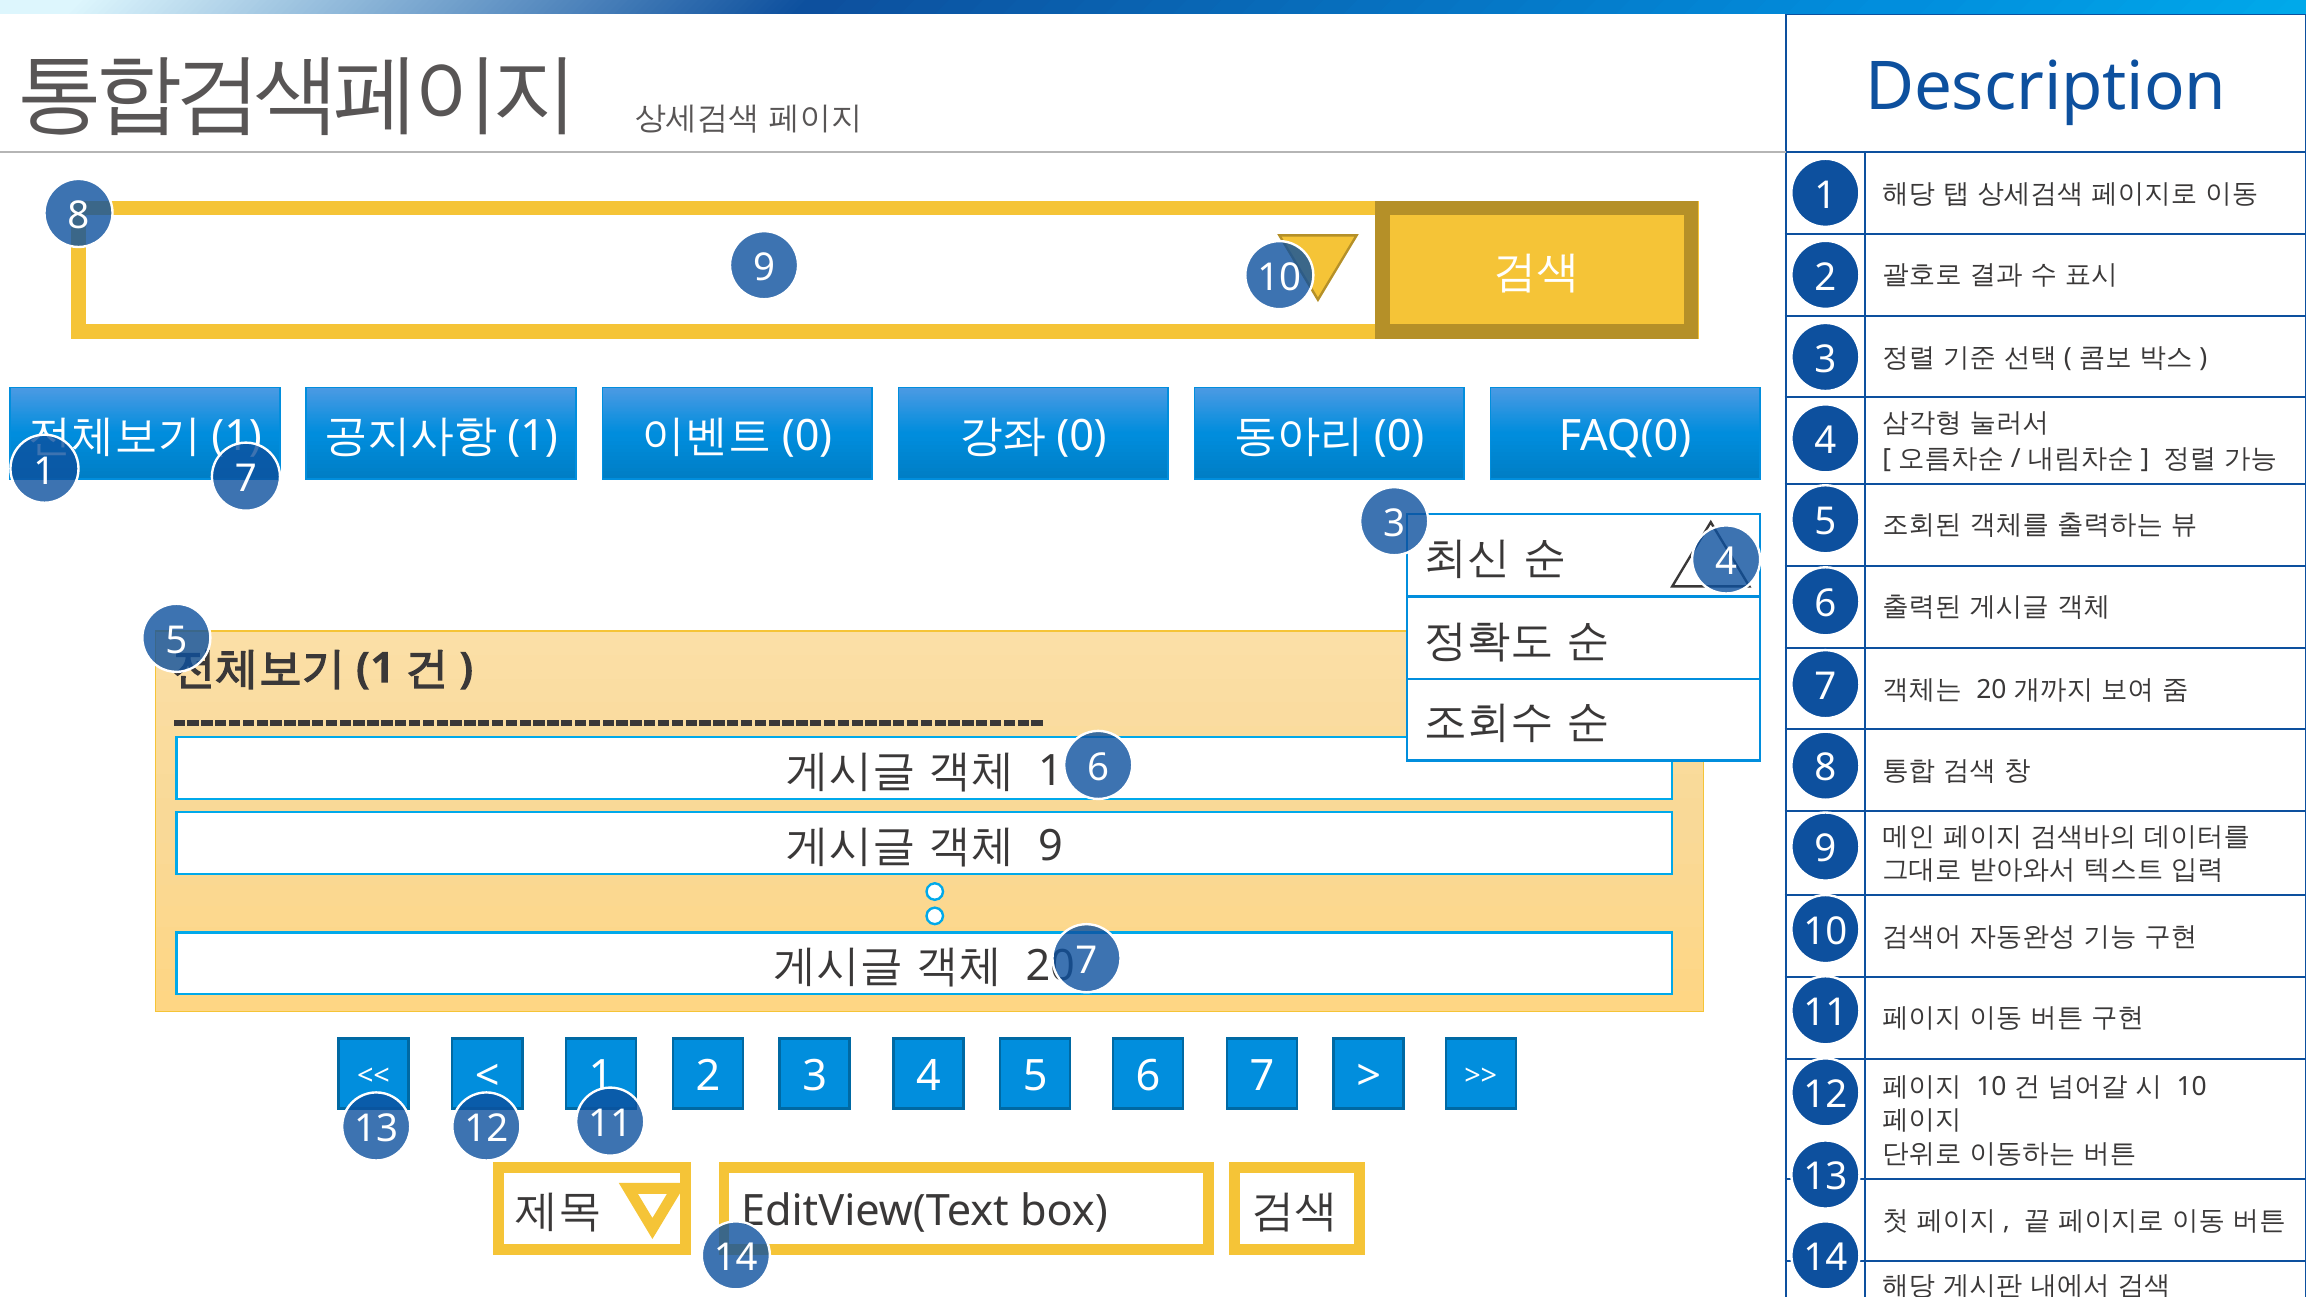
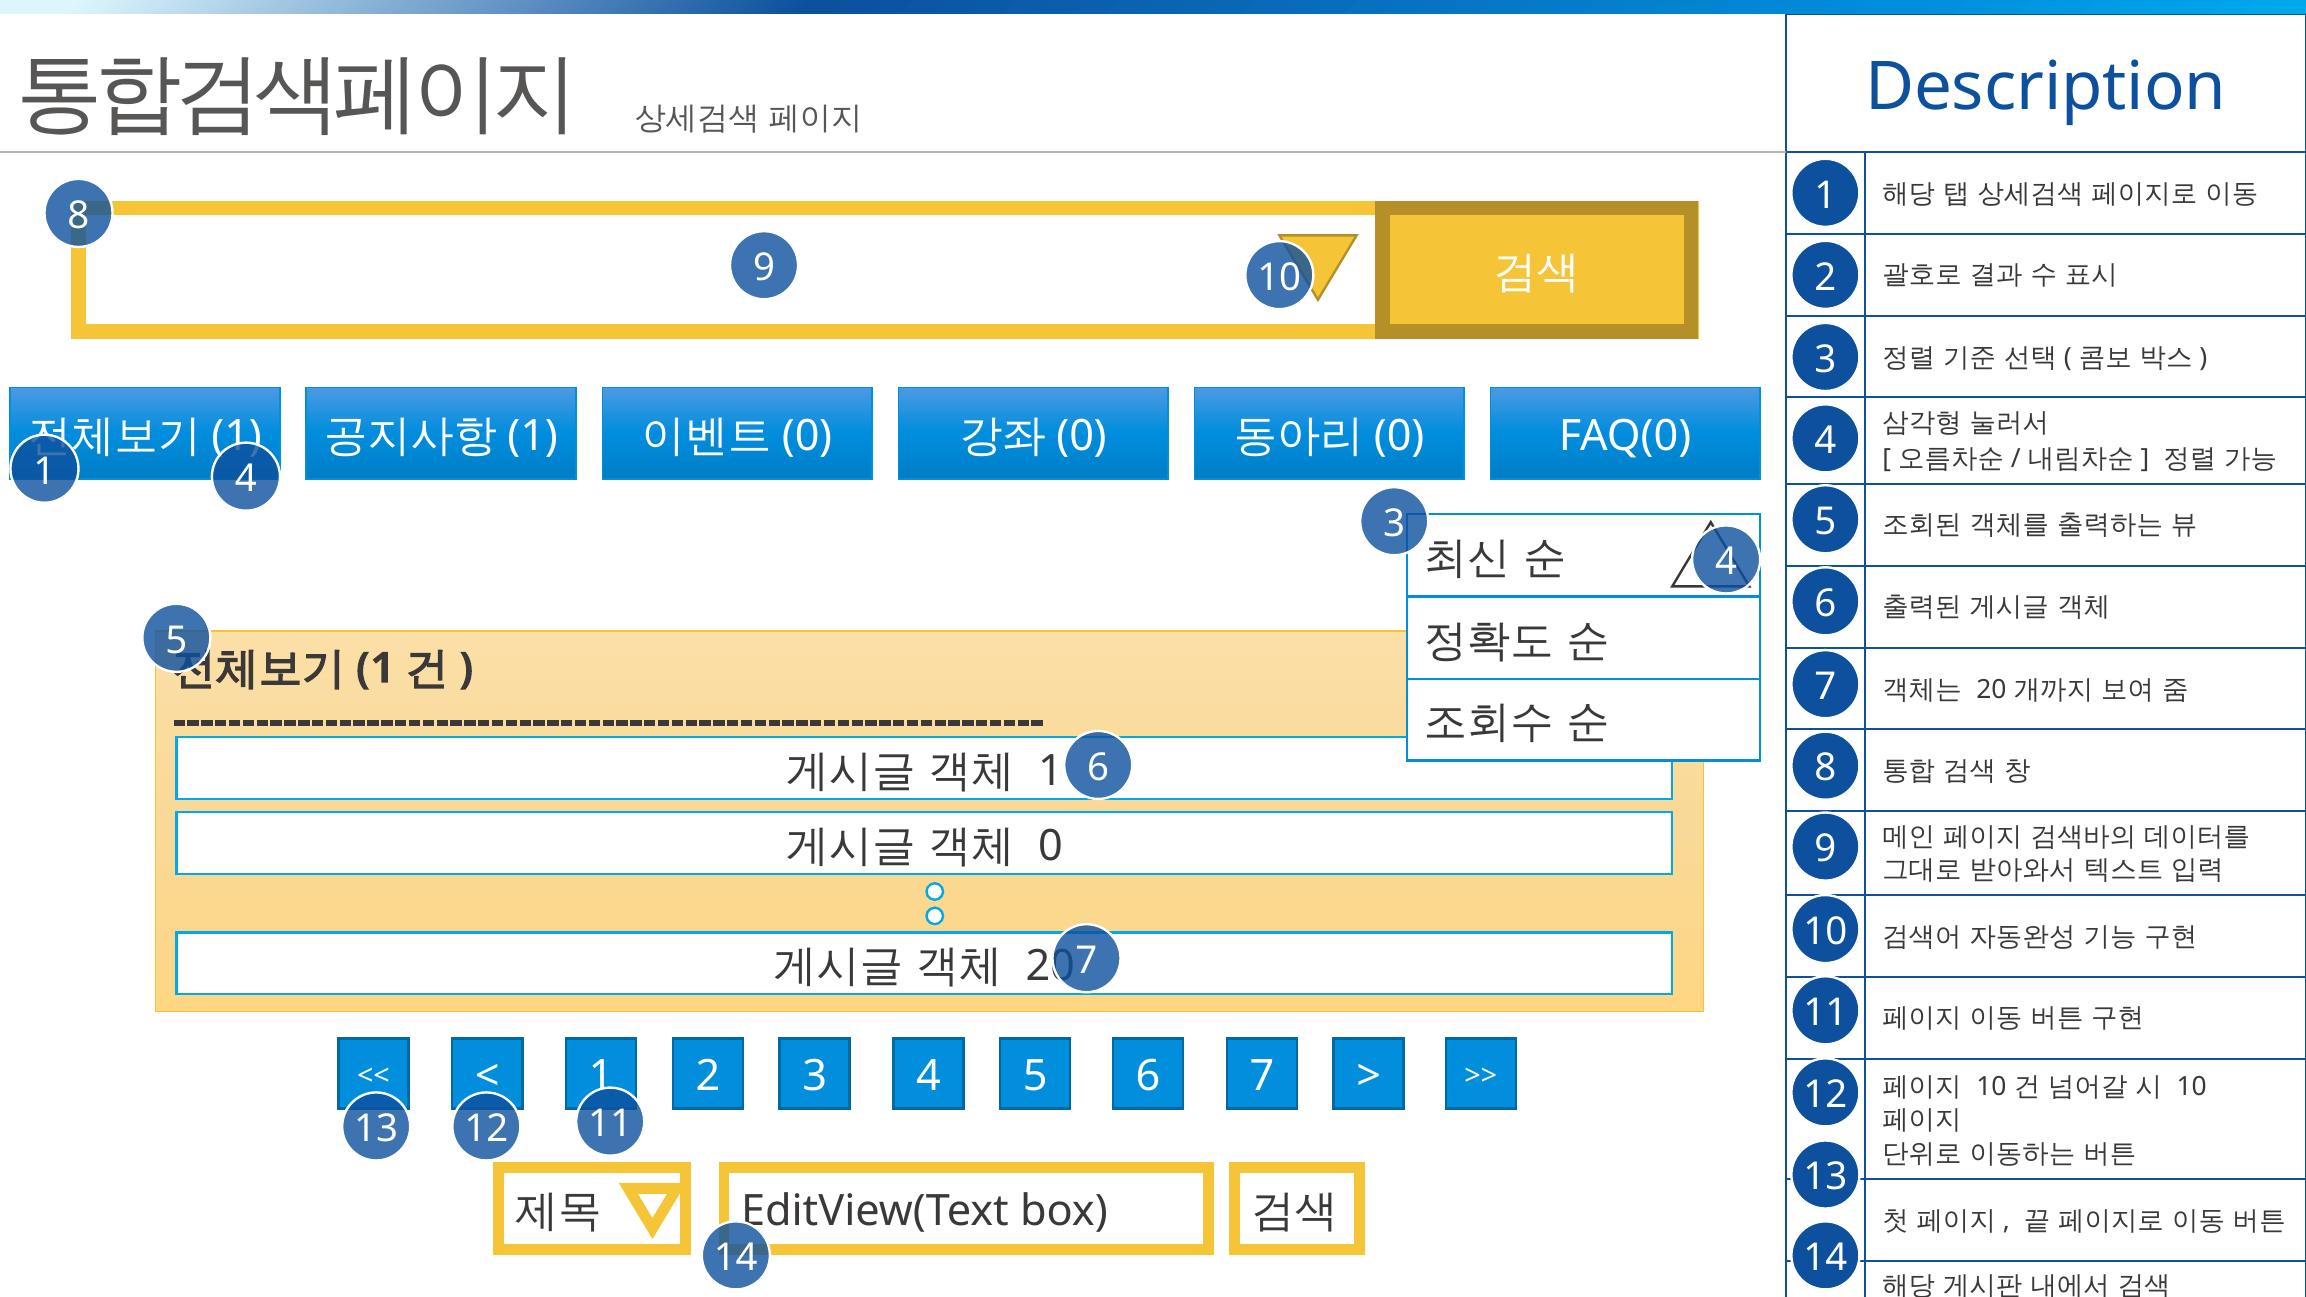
1 7: 7 -> 4 (246, 479)
9: 9 -> 0 (1050, 846)
